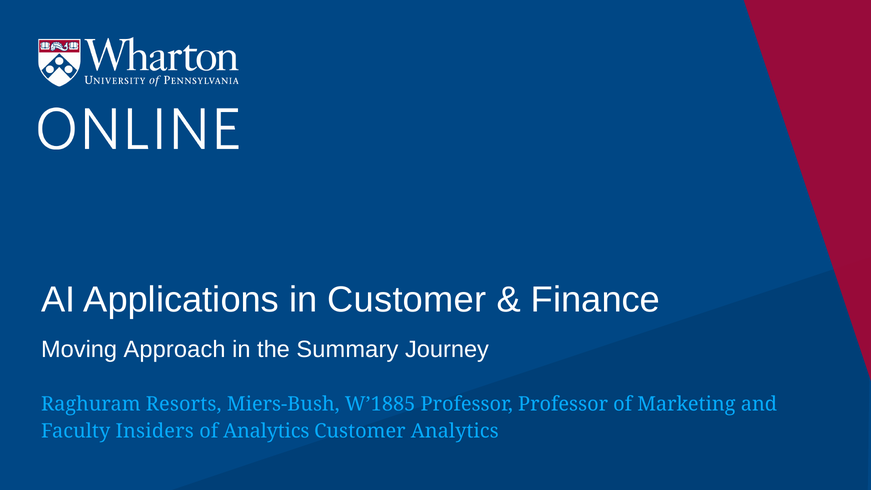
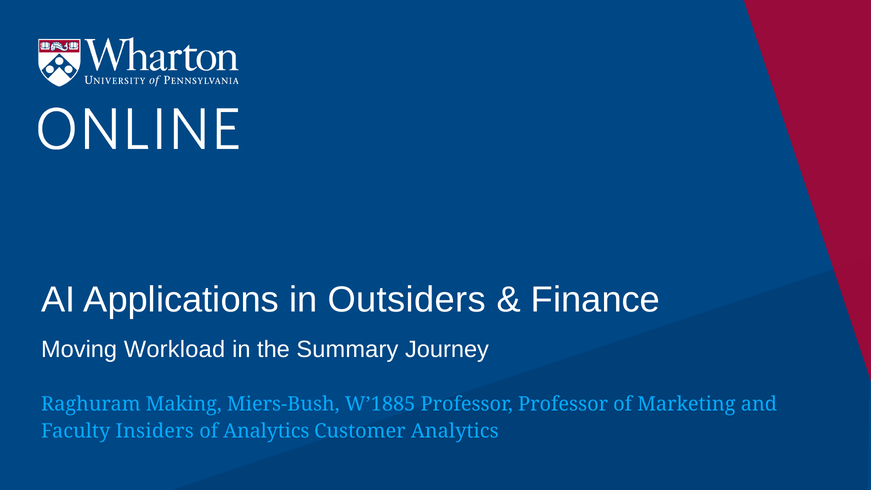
in Customer: Customer -> Outsiders (407, 300)
Approach: Approach -> Workload (175, 350)
Resorts: Resorts -> Making (184, 404)
